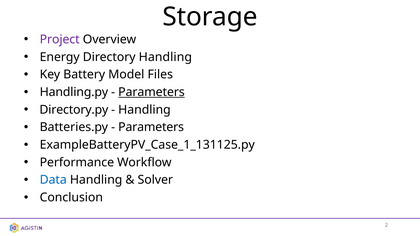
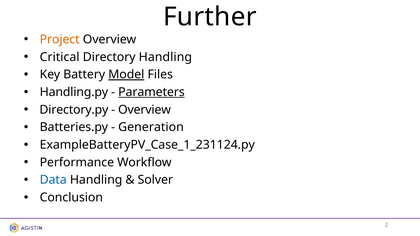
Storage: Storage -> Further (210, 17)
Project colour: purple -> orange (60, 39)
Energy: Energy -> Critical (60, 57)
Model underline: none -> present (126, 75)
Handling: Handling -> Overview (145, 110)
Parameters: Parameters -> Generation (151, 127)
ExampleBatteryPV_Case_1_131125.py: ExampleBatteryPV_Case_1_131125.py -> ExampleBatteryPV_Case_1_231124.py (147, 145)
